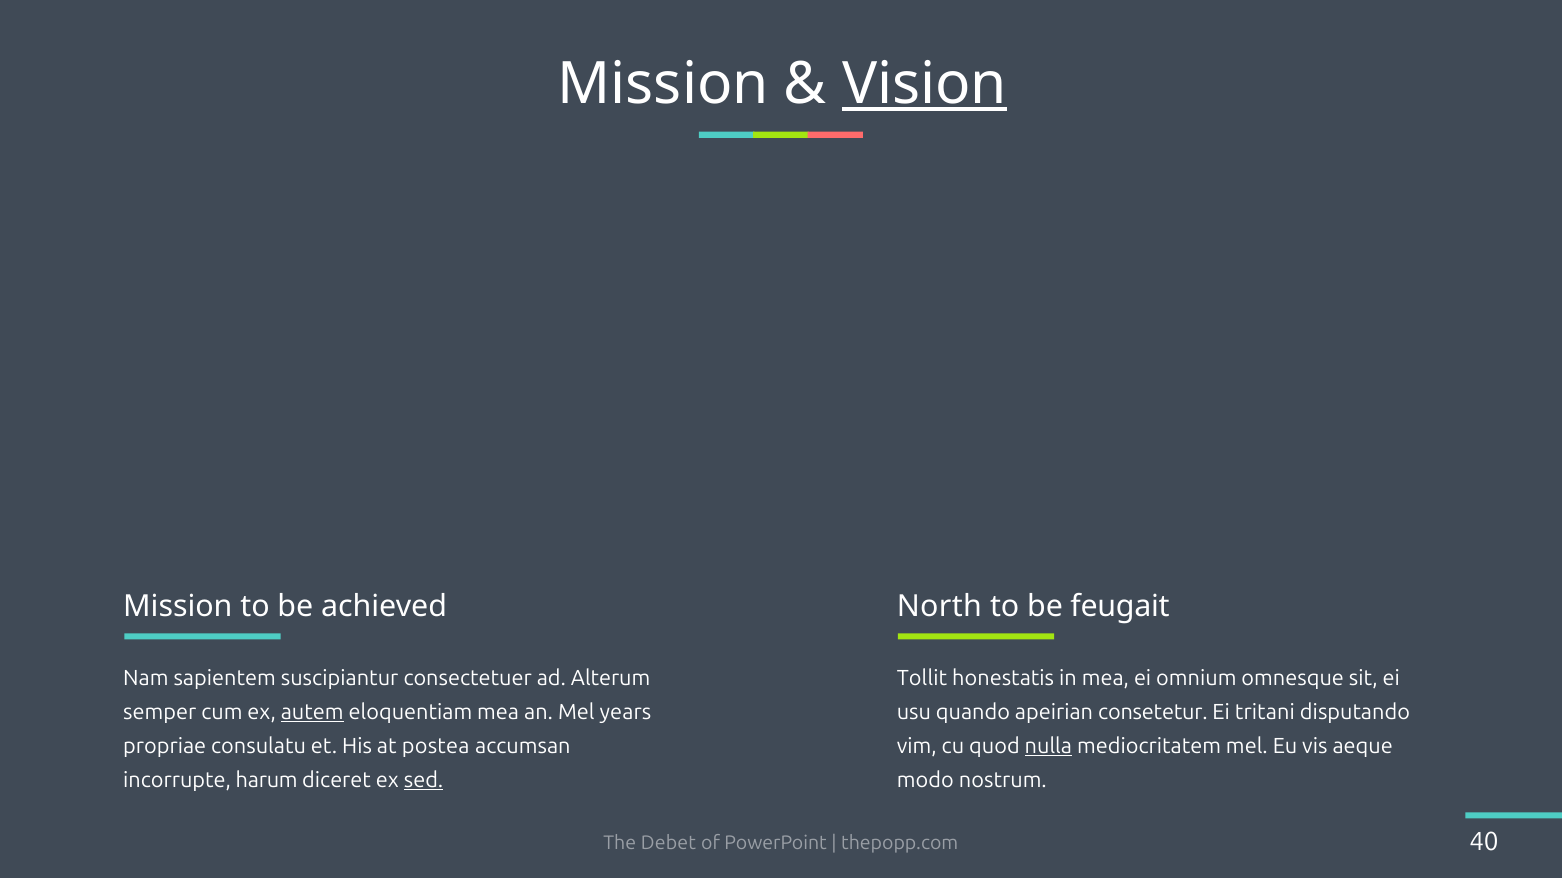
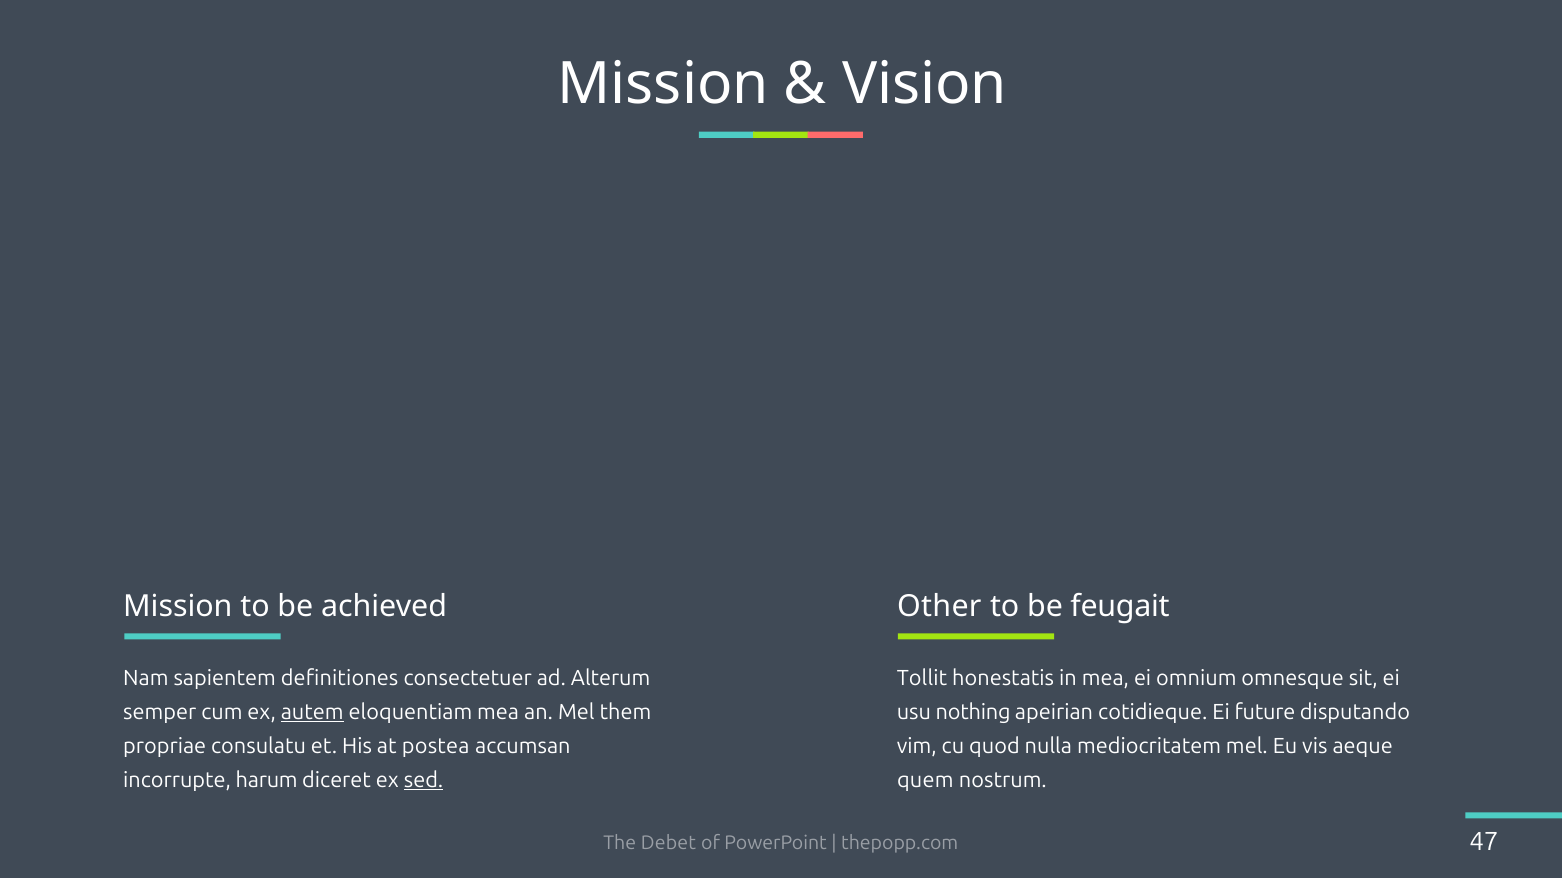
Vision underline: present -> none (925, 84)
North: North -> Other (939, 606)
suscipiantur: suscipiantur -> definitiones (340, 679)
years: years -> them (625, 713)
quando: quando -> nothing (973, 713)
consetetur: consetetur -> cotidieque (1153, 713)
tritani: tritani -> future (1265, 713)
nulla underline: present -> none (1048, 747)
modo: modo -> quem (925, 781)
40: 40 -> 47 (1484, 843)
